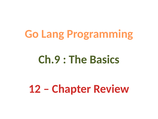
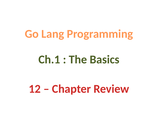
Ch.9: Ch.9 -> Ch.1 (49, 59)
